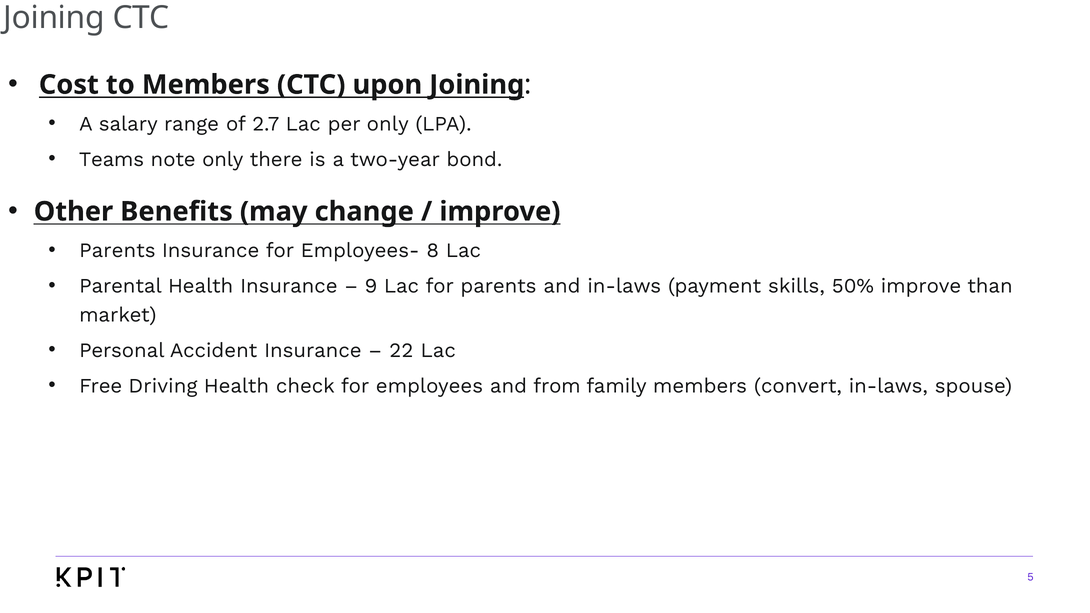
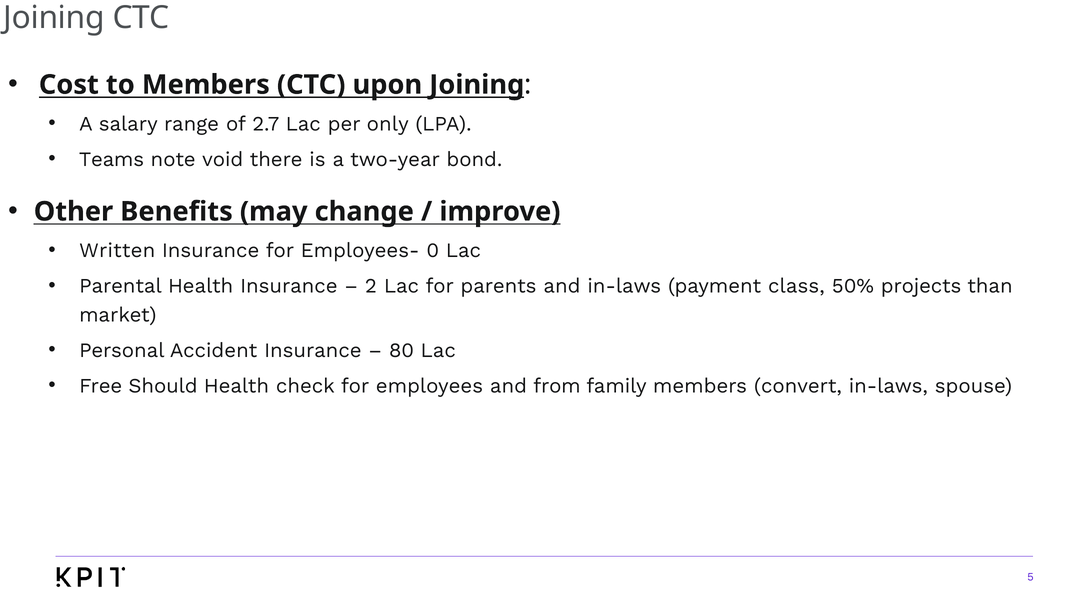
note only: only -> void (223, 159)
Parents: Parents -> Written (117, 251)
8: 8 -> 0 (433, 251)
9: 9 -> 2 (371, 286)
skills: skills -> class (796, 286)
50% improve: improve -> projects (921, 286)
22: 22 -> 80 (401, 350)
Driving: Driving -> Should (163, 386)
